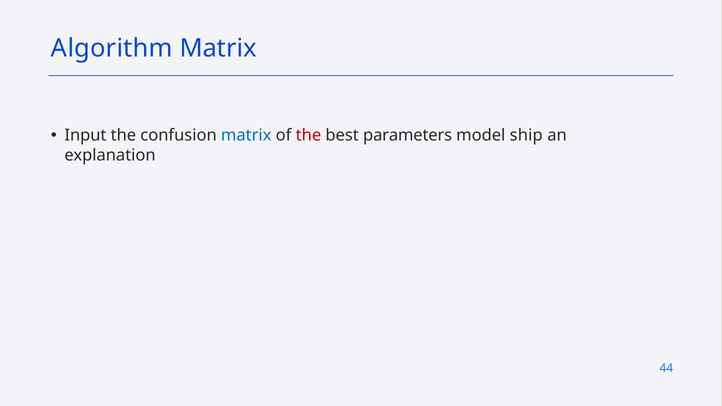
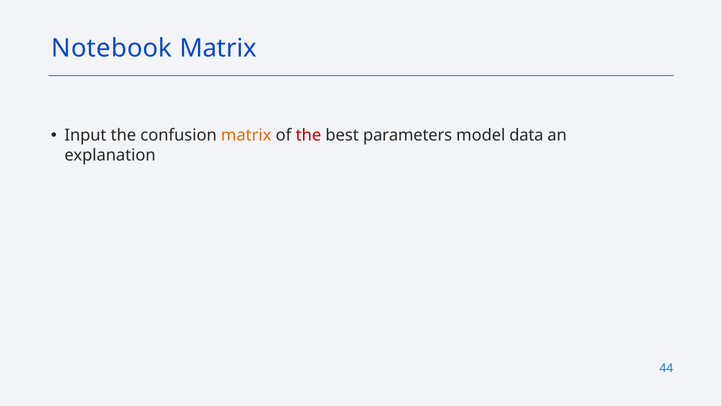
Algorithm: Algorithm -> Notebook (112, 48)
matrix colour: blue -> orange (246, 136)
ship: ship -> data (526, 136)
